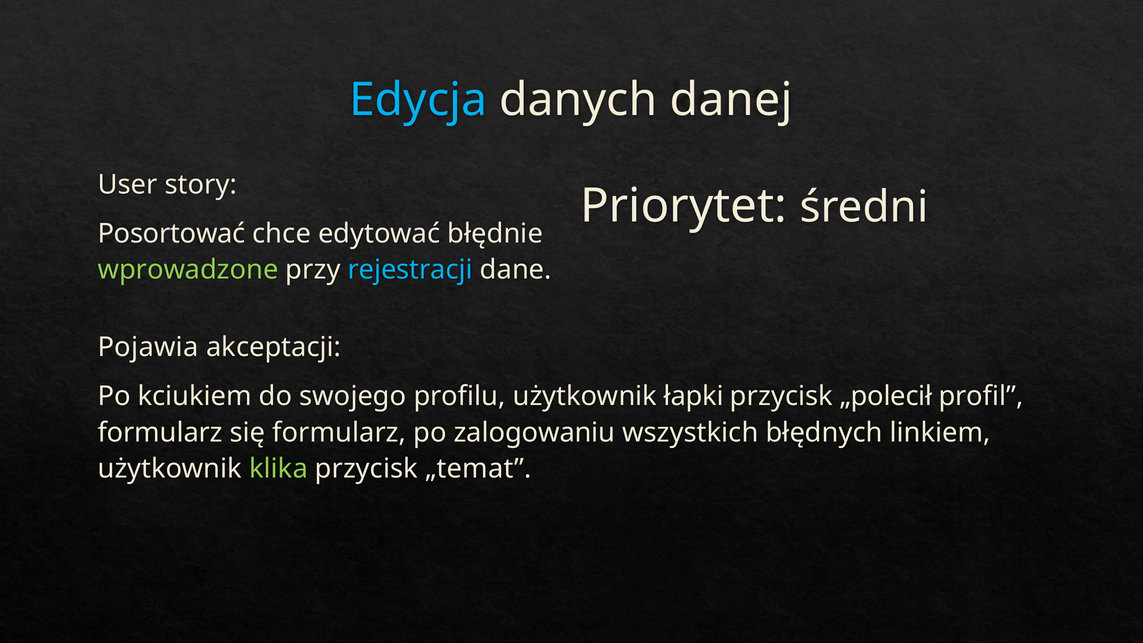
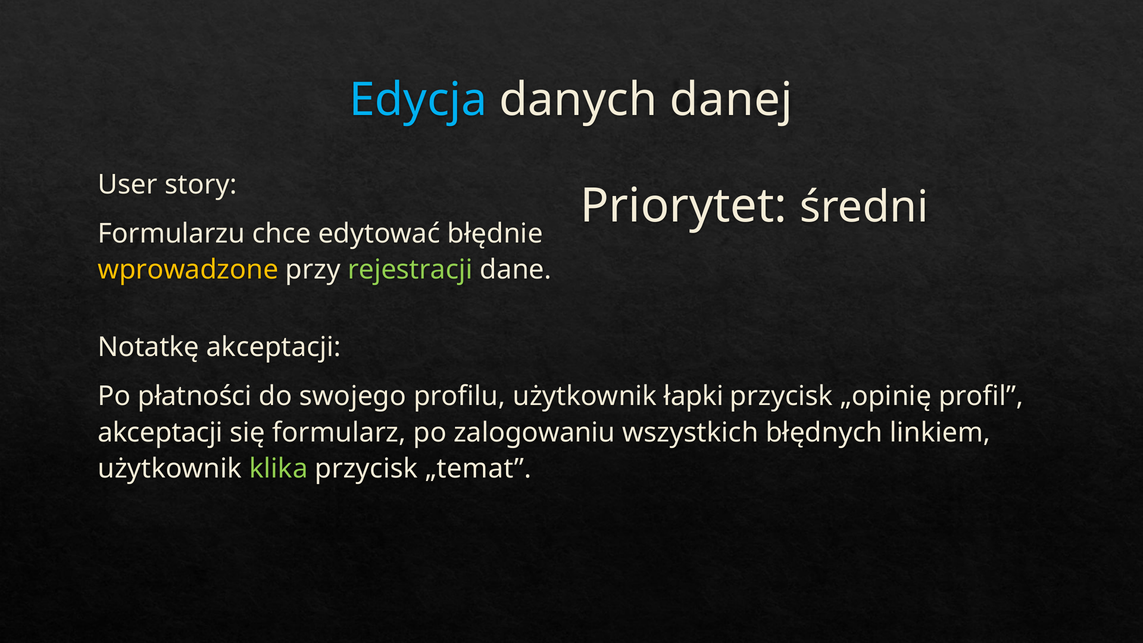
Posortować: Posortować -> Formularzu (171, 234)
wprowadzone colour: light green -> yellow (188, 270)
rejestracji colour: light blue -> light green (410, 270)
Pojawia: Pojawia -> Notatkę (148, 347)
kciukiem: kciukiem -> płatności (195, 396)
„polecił: „polecił -> „opinię (886, 396)
formularz: formularz -> akceptacji (160, 432)
